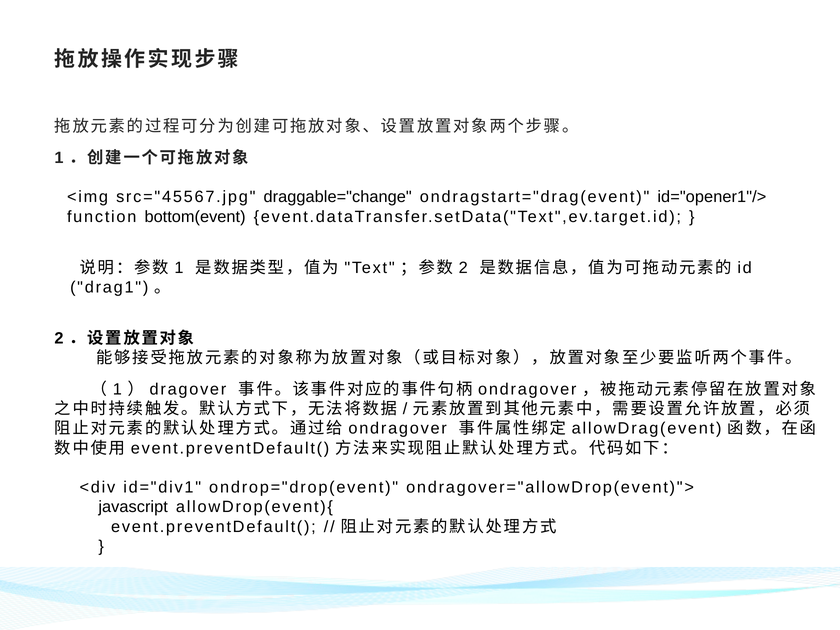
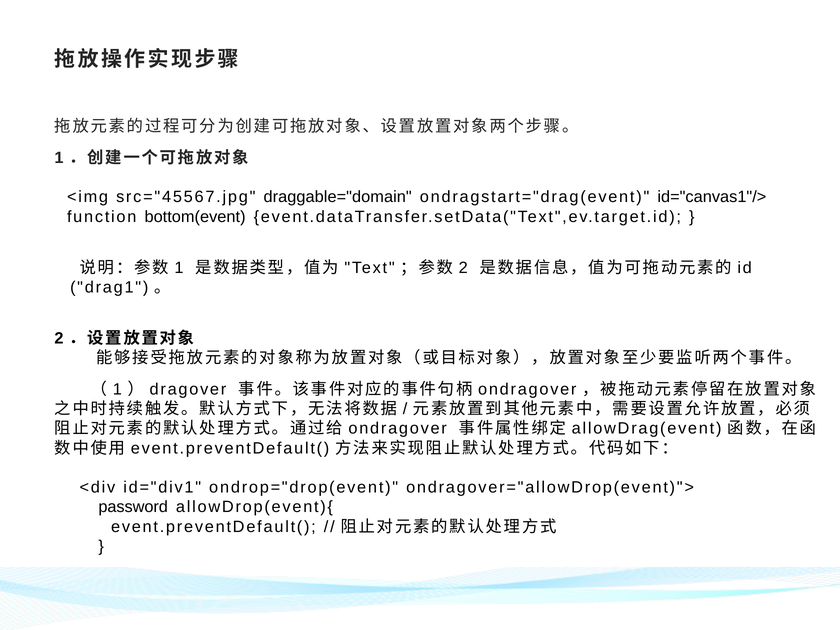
draggable="change: draggable="change -> draggable="domain (338, 197)
id="opener1"/>: id="opener1"/> -> id="canvas1"/> (712, 197)
javascript: javascript -> password (133, 507)
